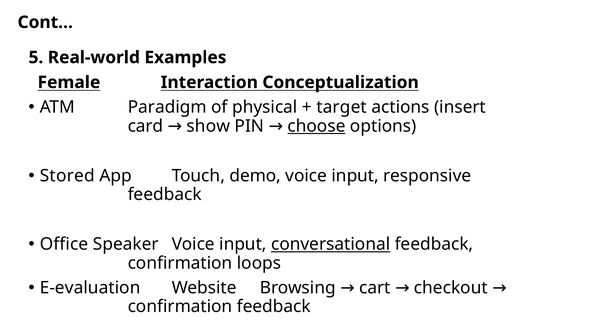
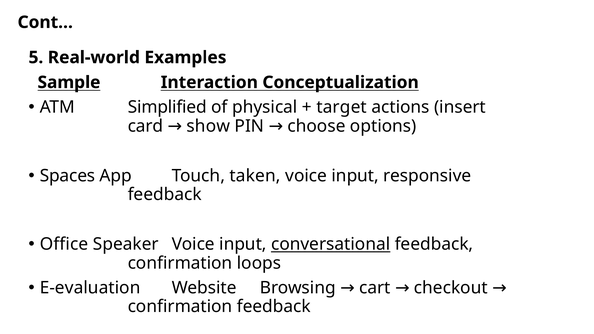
Female: Female -> Sample (69, 82)
Paradigm: Paradigm -> Simplified (167, 107)
choose underline: present -> none (317, 126)
Stored: Stored -> Spaces (67, 176)
demo: demo -> taken (255, 176)
